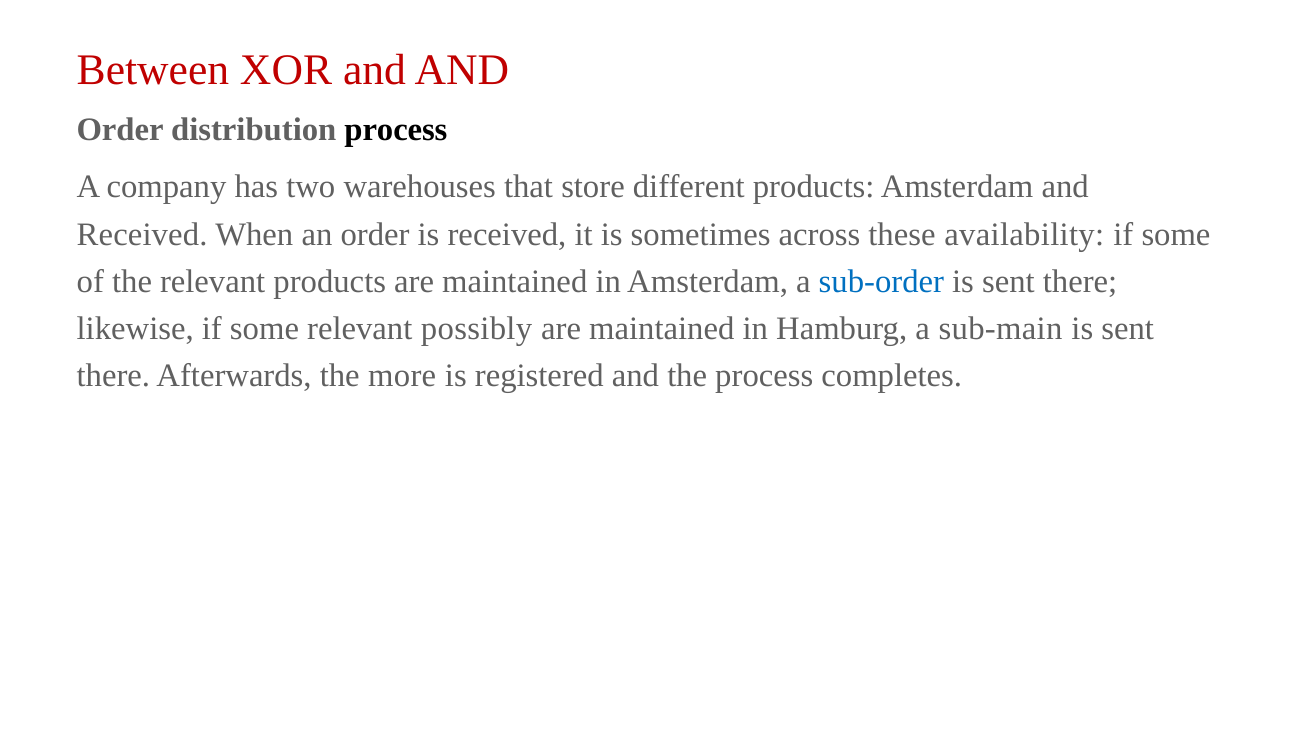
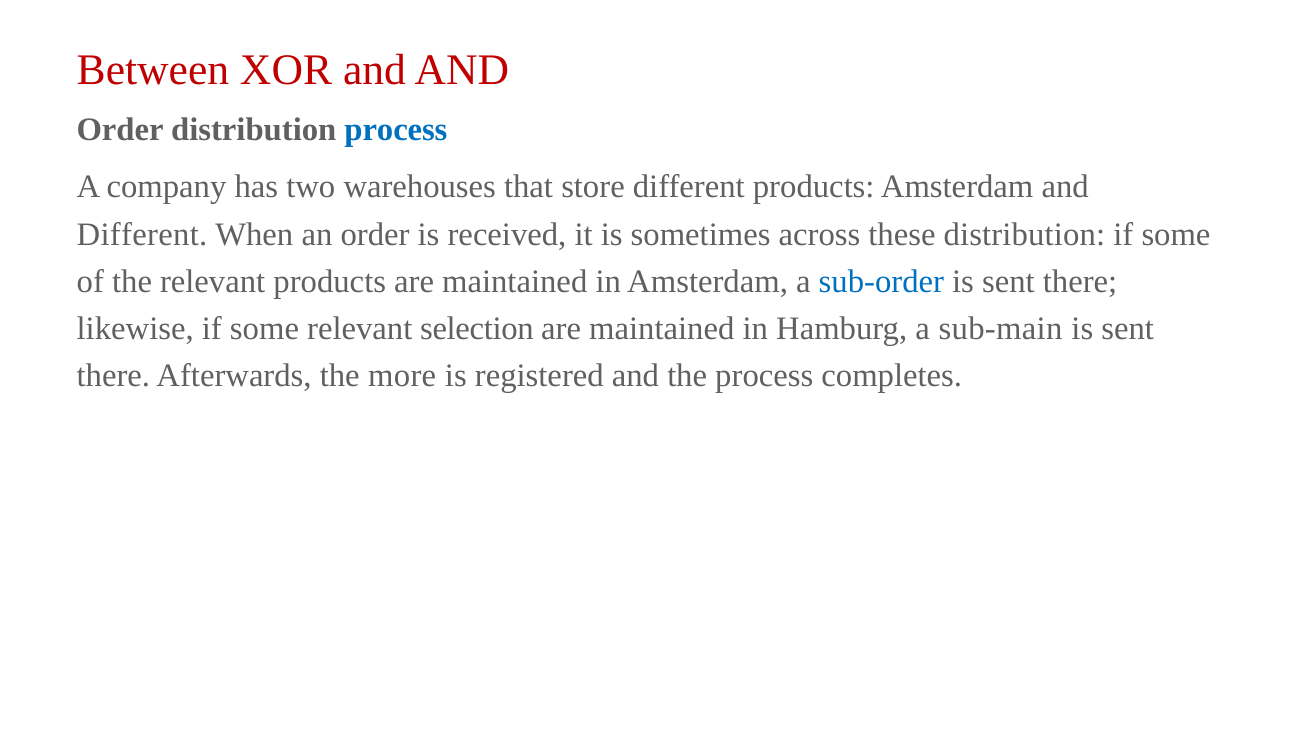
process colour: black -> blue (396, 130)
Received: Received -> Different (142, 234)
these availability: availability -> distribution (1024, 234)
possibly: possibly -> selection (477, 328)
